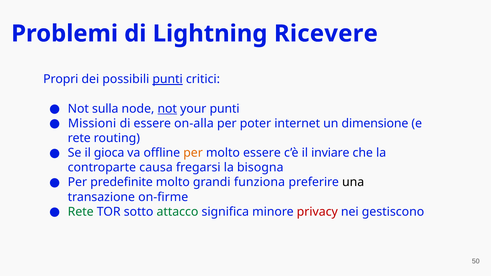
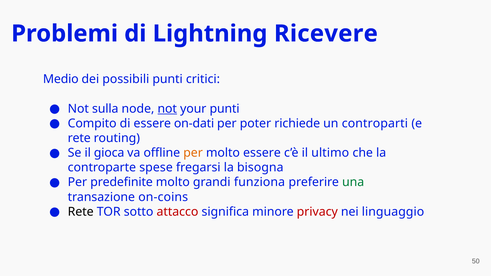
Propri: Propri -> Medio (61, 79)
punti underline: present -> none (168, 79)
Missioni: Missioni -> Compito (92, 123)
on-alla: on-alla -> on-dati (194, 123)
internet: internet -> richiede (297, 123)
dimensione: dimensione -> controparti (375, 123)
inviare: inviare -> ultimo (330, 153)
causa: causa -> spese (156, 168)
una colour: black -> green (353, 182)
on-firme: on-firme -> on-coins (163, 197)
Rete colour: green -> black (81, 212)
attacco colour: green -> red (177, 212)
gestiscono: gestiscono -> linguaggio (393, 212)
